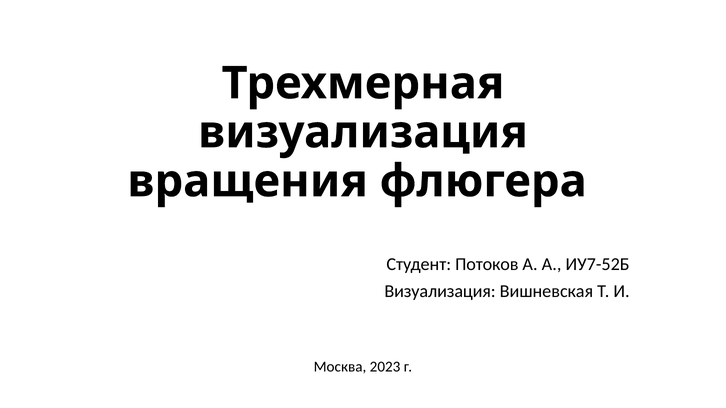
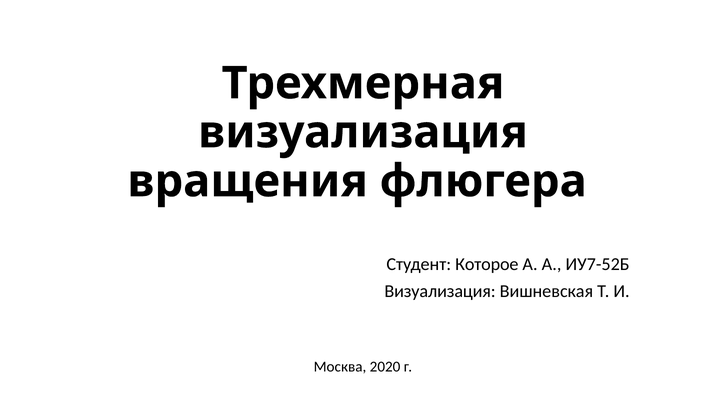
Потоков: Потоков -> Которое (487, 264)
2023: 2023 -> 2020 (385, 367)
